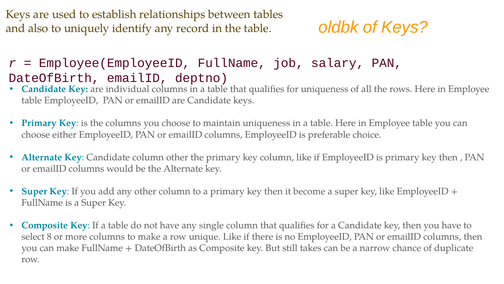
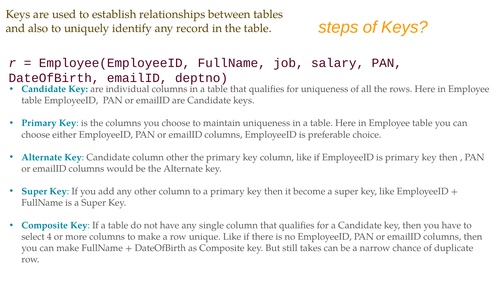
oldbk: oldbk -> steps (338, 27)
8: 8 -> 4 (49, 236)
